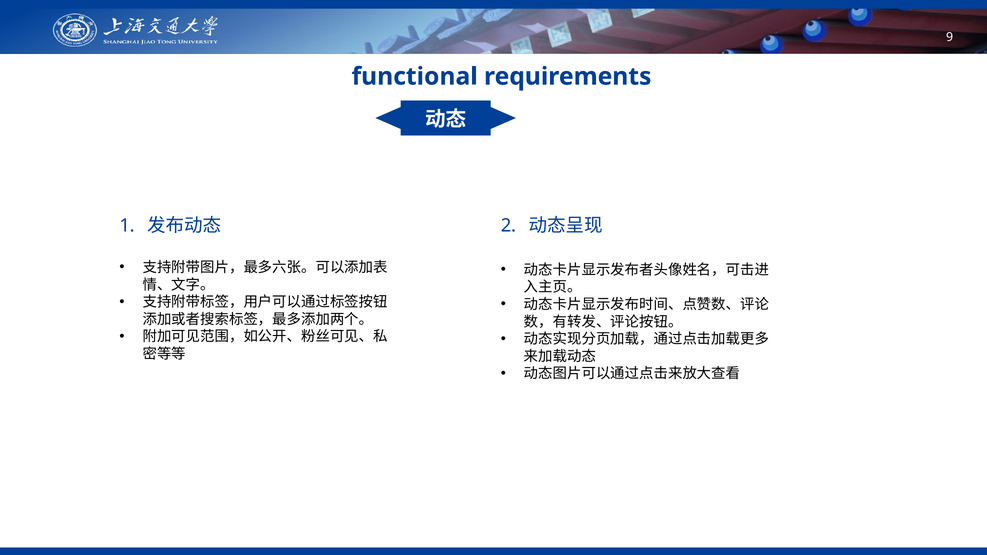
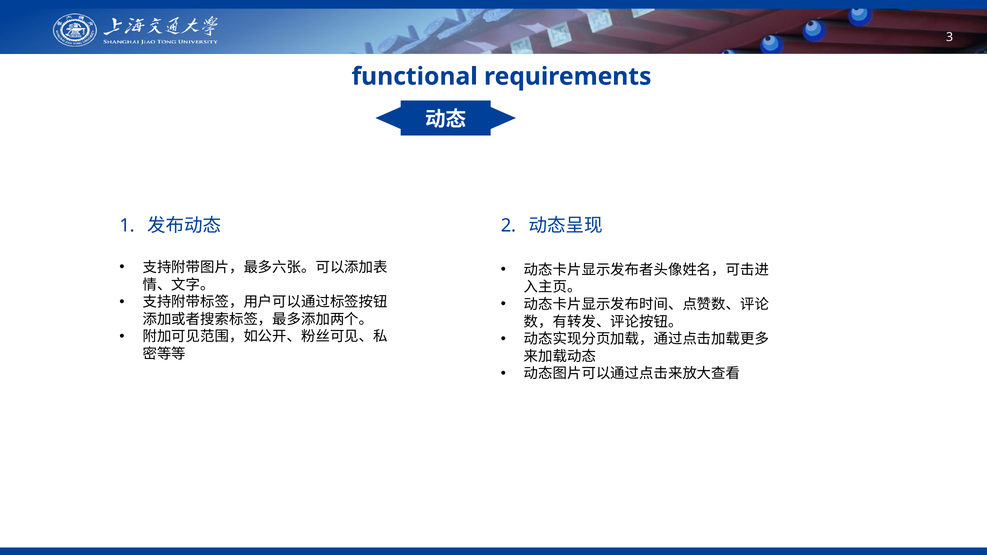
9: 9 -> 3 (950, 37)
